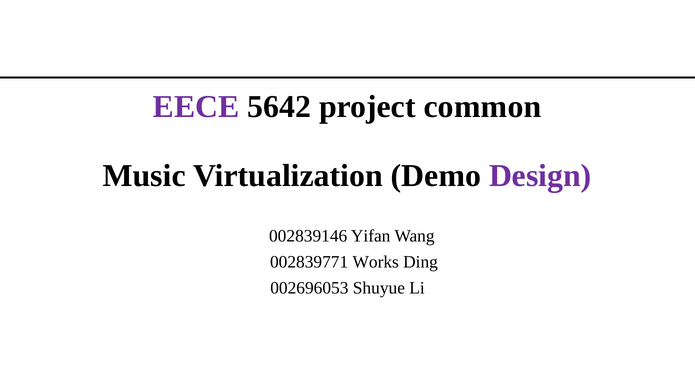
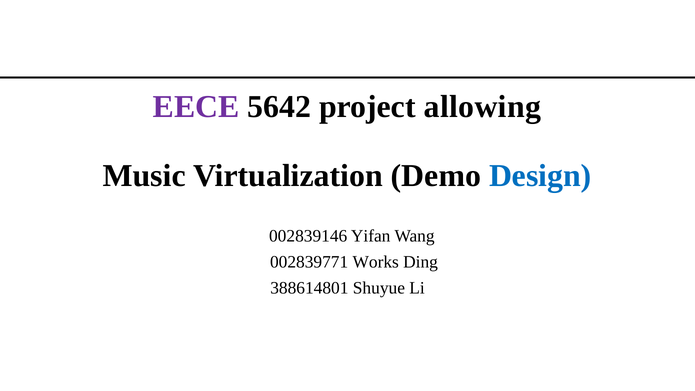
common: common -> allowing (482, 107)
Design colour: purple -> blue (540, 175)
002696053: 002696053 -> 388614801 (309, 288)
